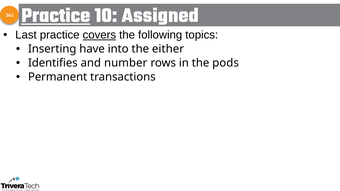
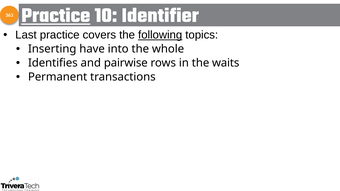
Assigned: Assigned -> Identifier (160, 15)
covers underline: present -> none (99, 35)
following underline: none -> present (160, 35)
either: either -> whole (168, 49)
number: number -> pairwise (126, 63)
pods: pods -> waits (226, 63)
